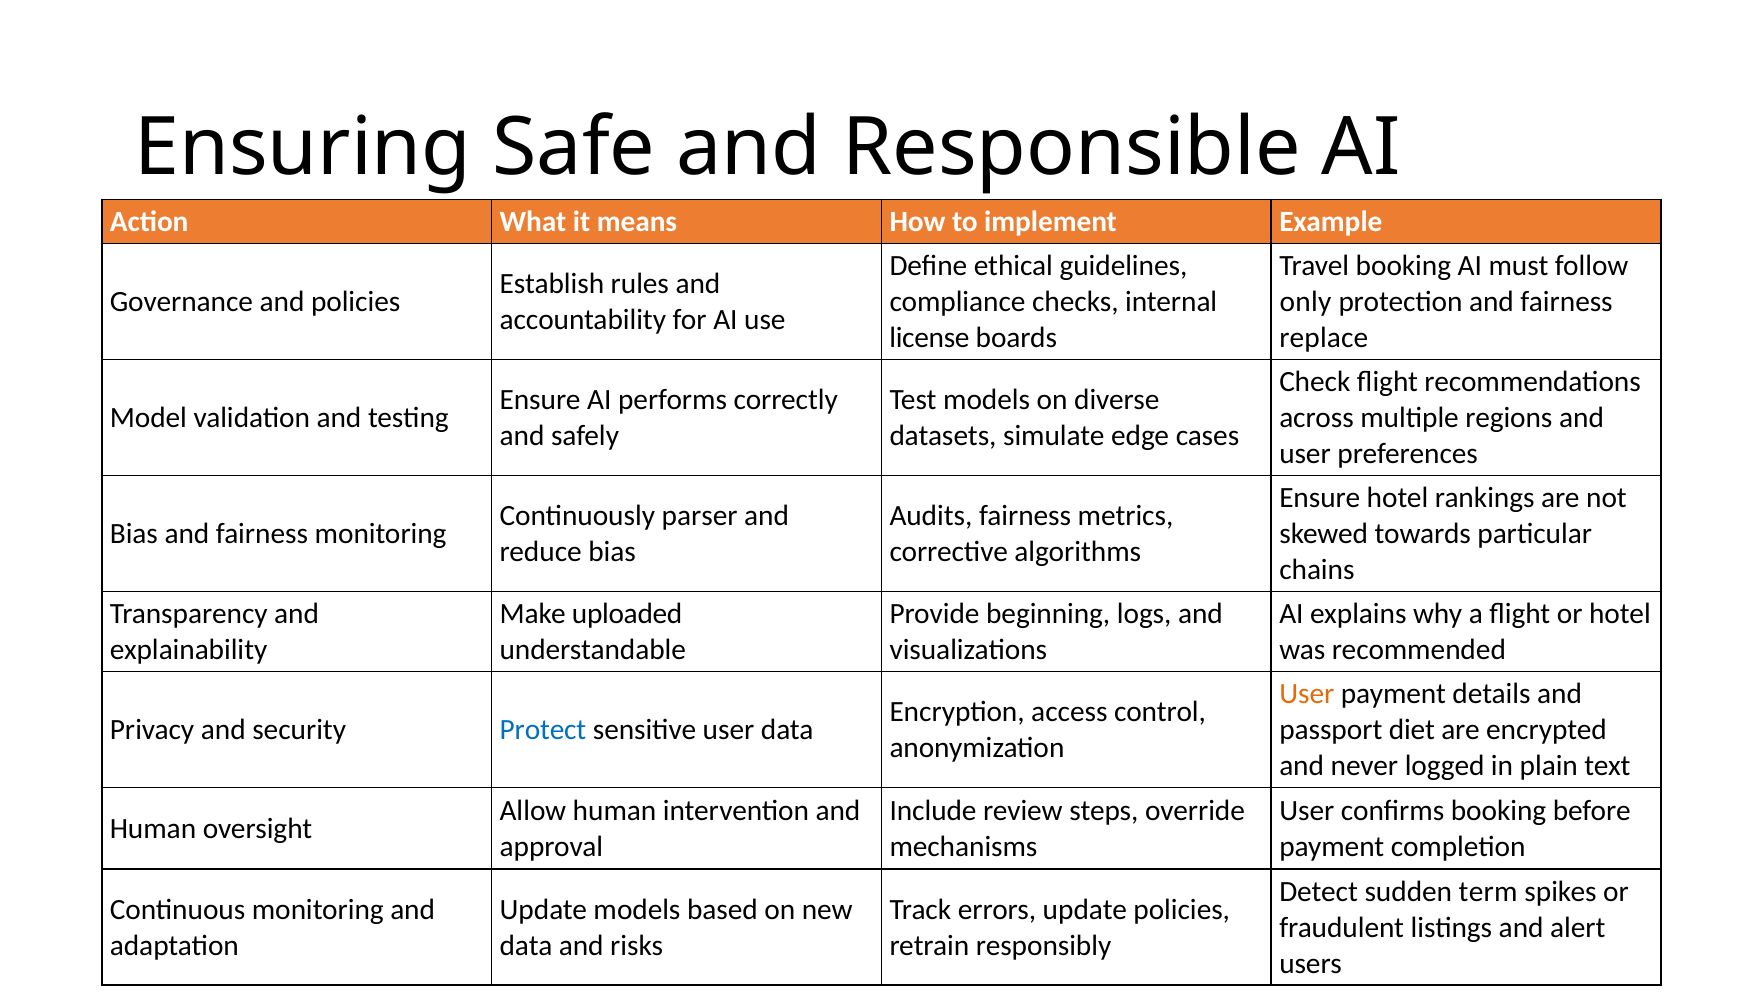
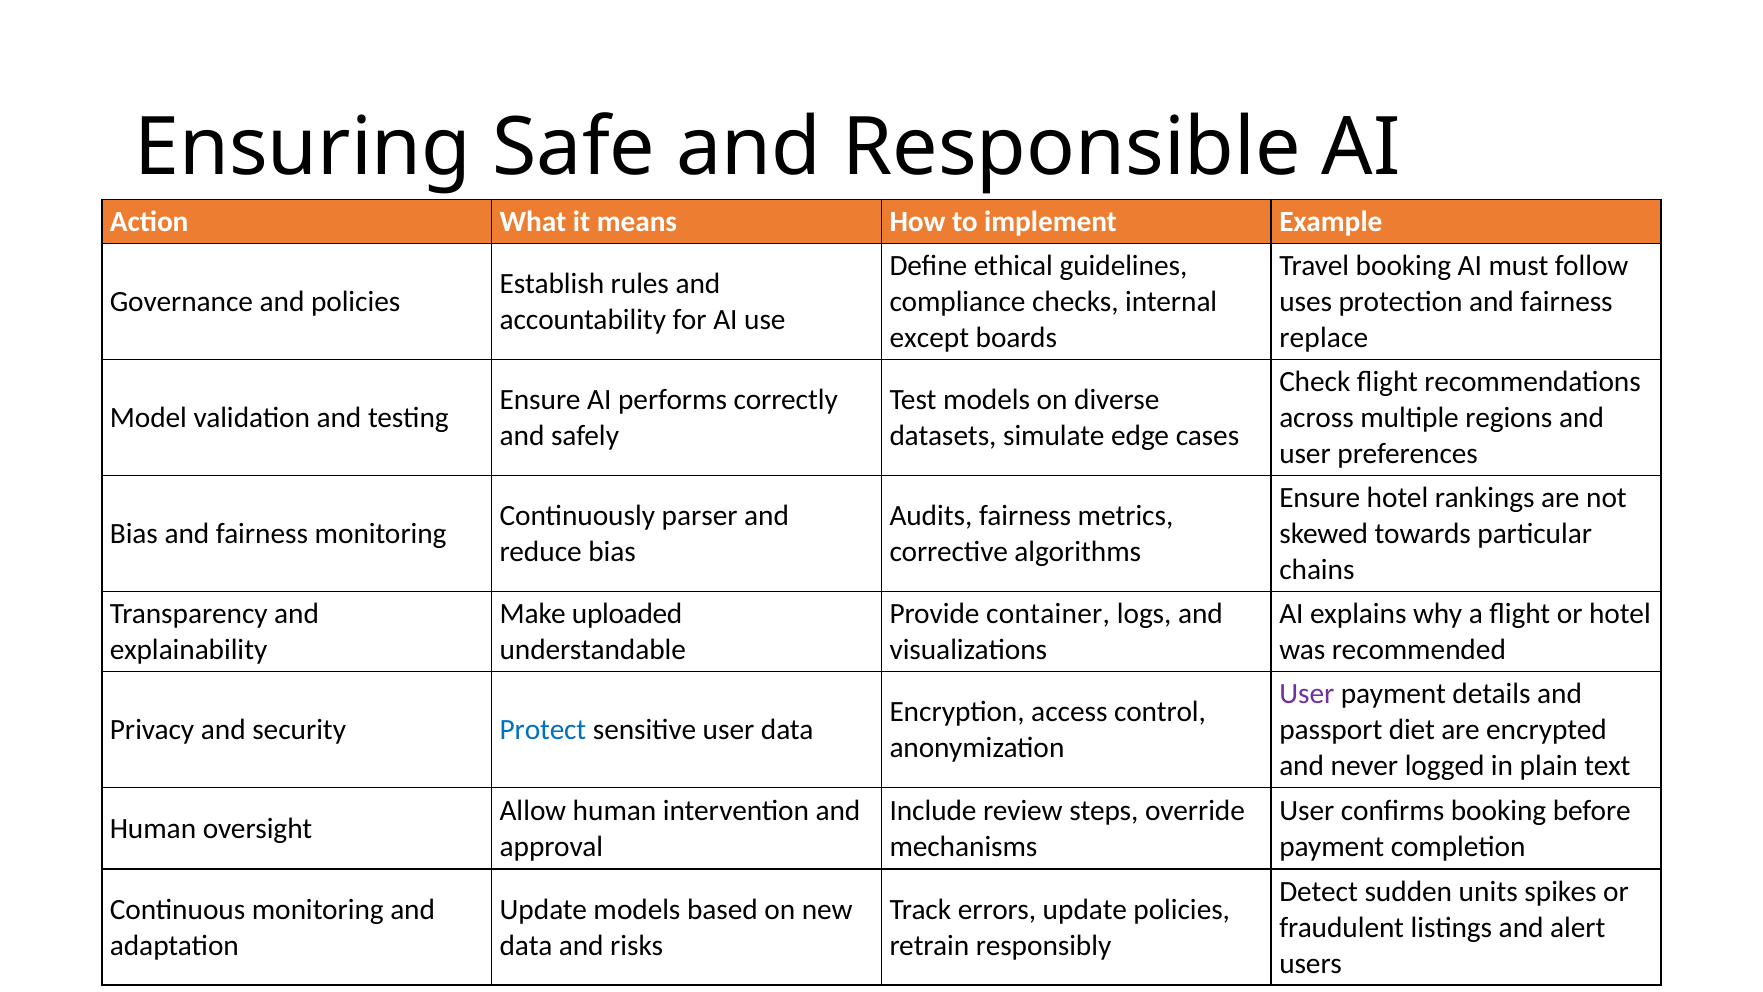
only: only -> uses (1306, 302)
license: license -> except (929, 338)
beginning: beginning -> container (1048, 614)
User colour: orange -> purple (1307, 694)
term: term -> units (1488, 891)
